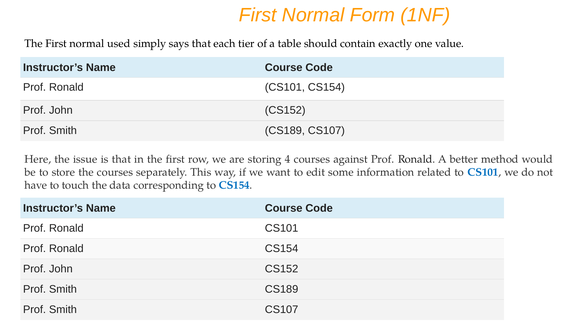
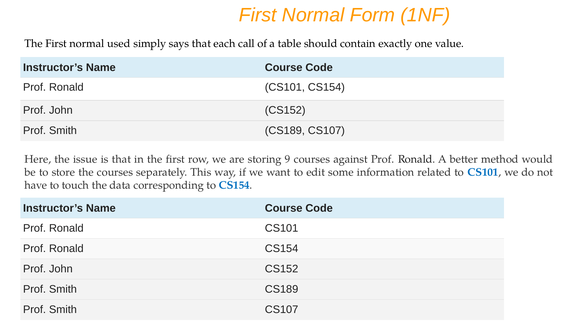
tier: tier -> call (247, 44)
4: 4 -> 9 (288, 159)
